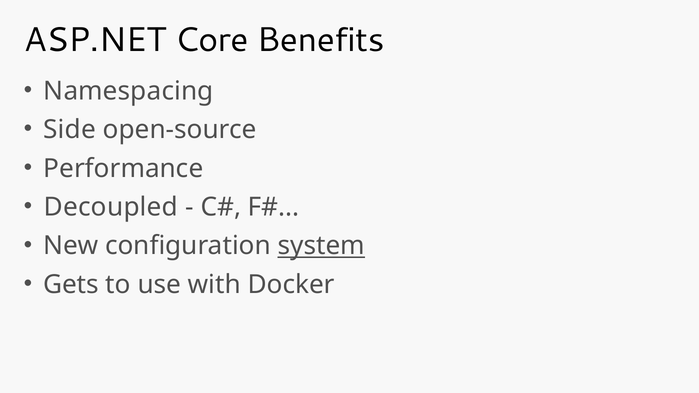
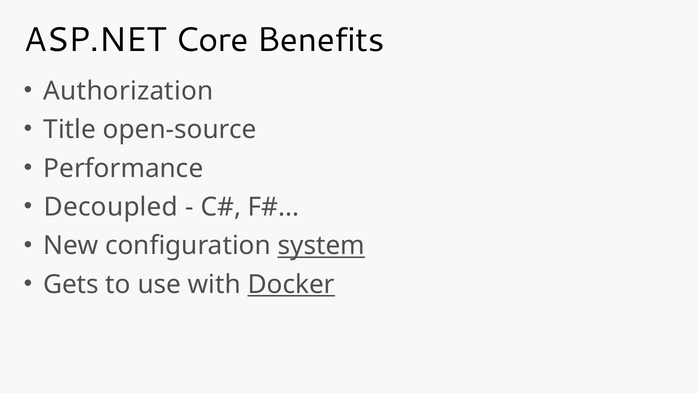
Namespacing: Namespacing -> Authorization (128, 91)
Side: Side -> Title (70, 130)
Docker underline: none -> present (291, 285)
